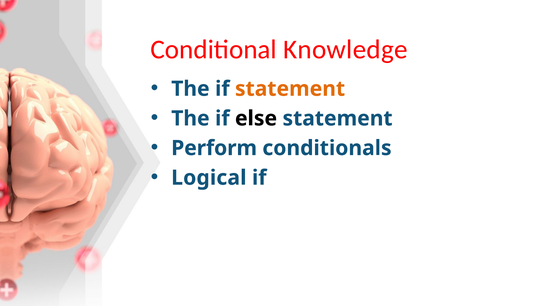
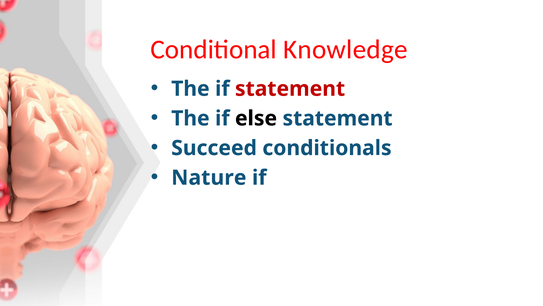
statement colour: orange -> red (290, 89)
Perform: Perform -> Succeed (214, 148)
Logical: Logical -> Nature (209, 177)
